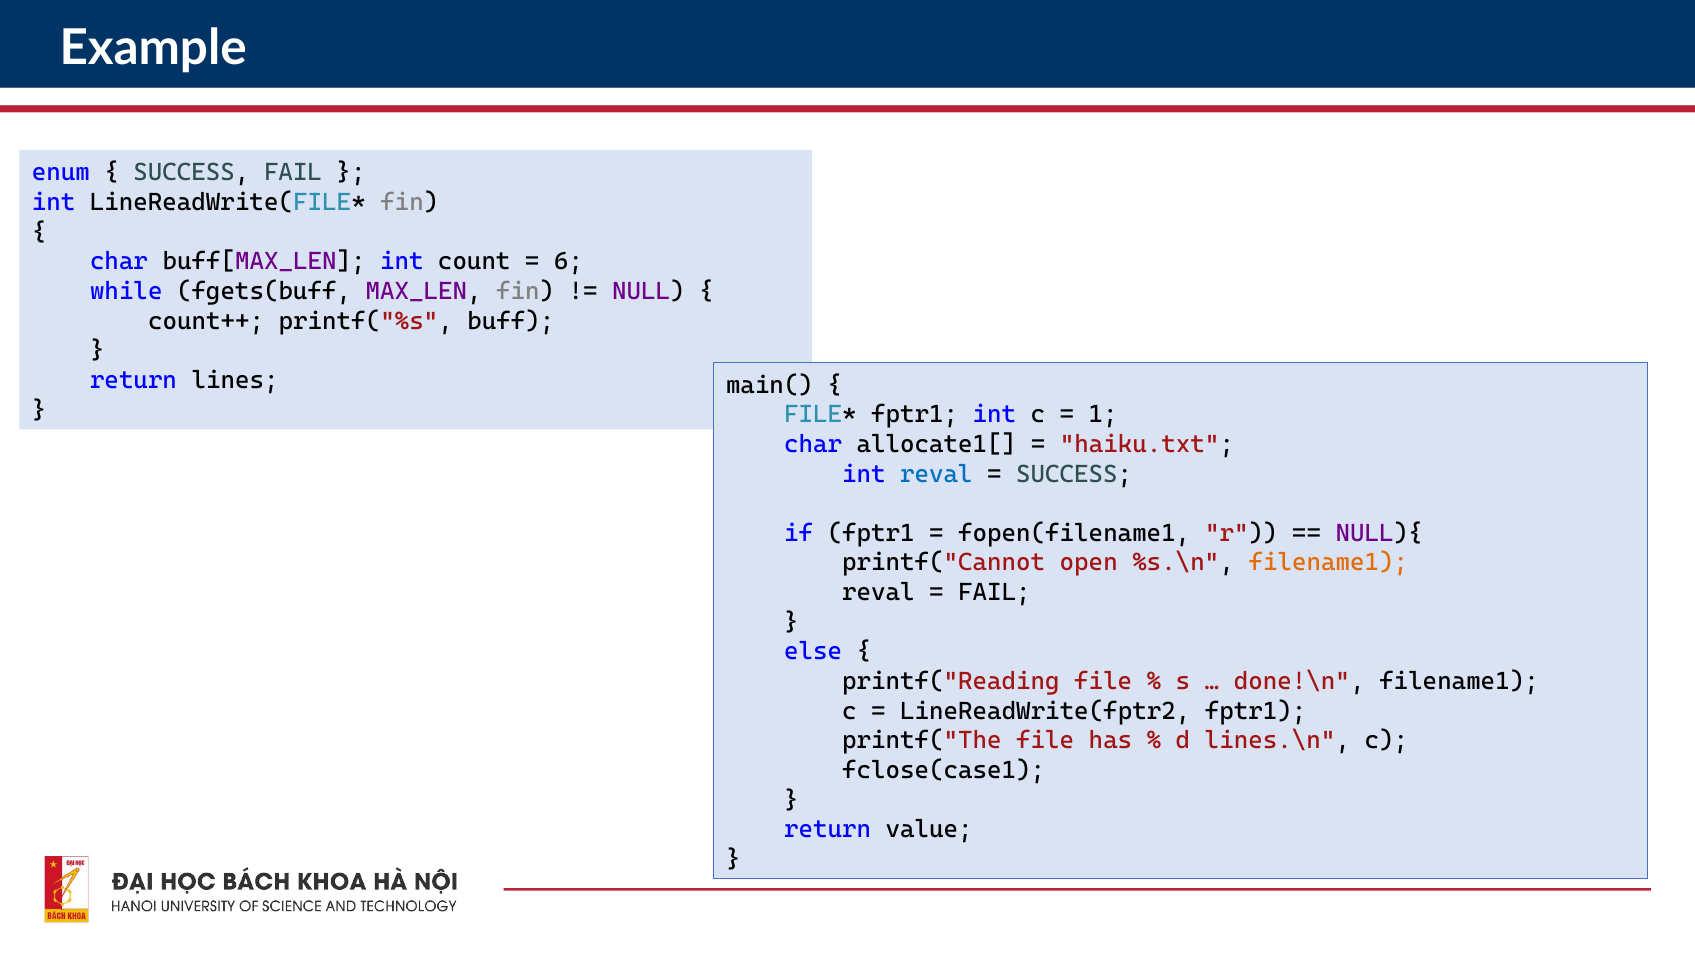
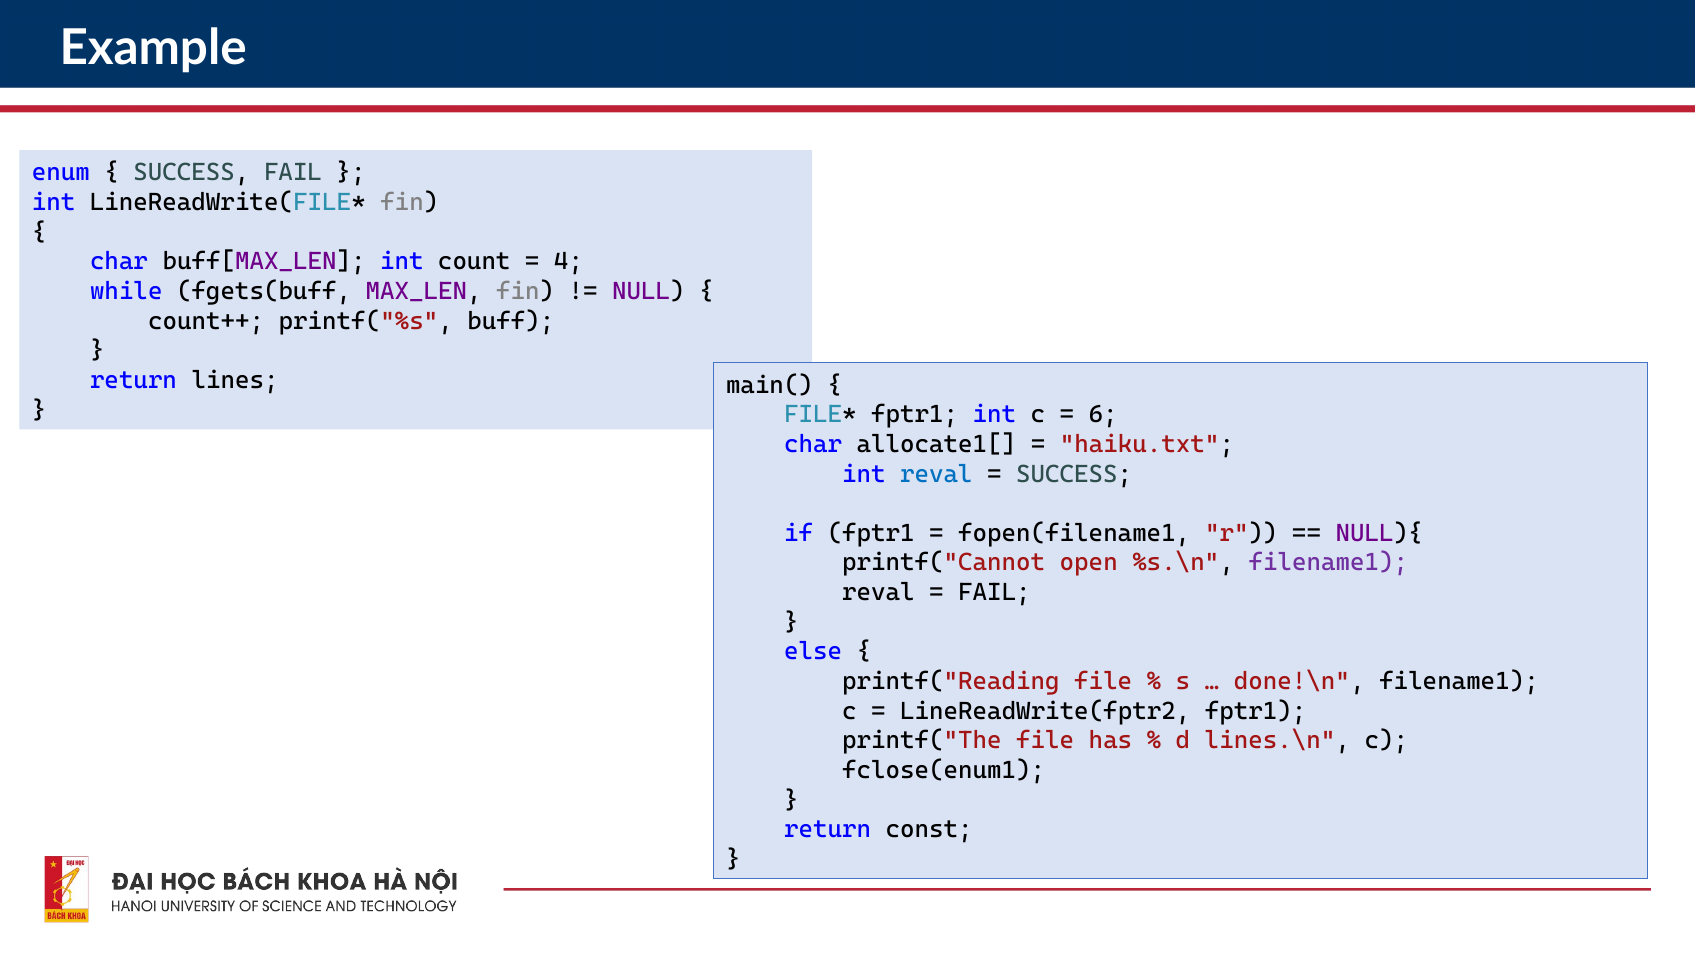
6: 6 -> 4 (568, 262)
1: 1 -> 6 (1103, 415)
filename1 colour: orange -> purple (1328, 563)
fclose(case1: fclose(case1 -> fclose(enum1 (944, 771)
value: value -> const (929, 830)
